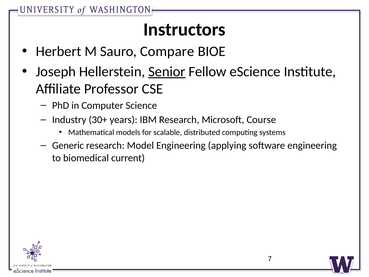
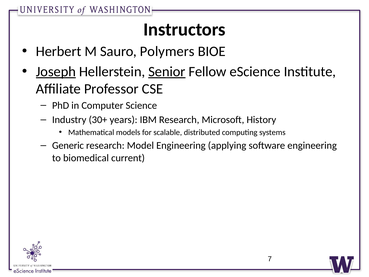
Compare: Compare -> Polymers (167, 51)
Joseph underline: none -> present (56, 72)
Course: Course -> History (261, 120)
